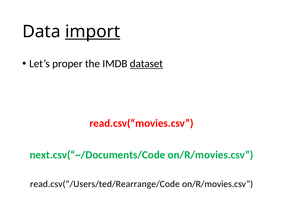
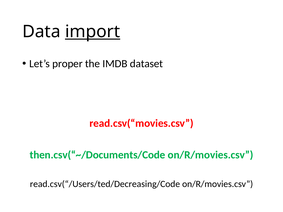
dataset underline: present -> none (146, 64)
next.csv(“~/Documents/Code: next.csv(“~/Documents/Code -> then.csv(“~/Documents/Code (97, 155)
read.csv(“/Users/ted/Rearrange/Code: read.csv(“/Users/ted/Rearrange/Code -> read.csv(“/Users/ted/Decreasing/Code (105, 184)
